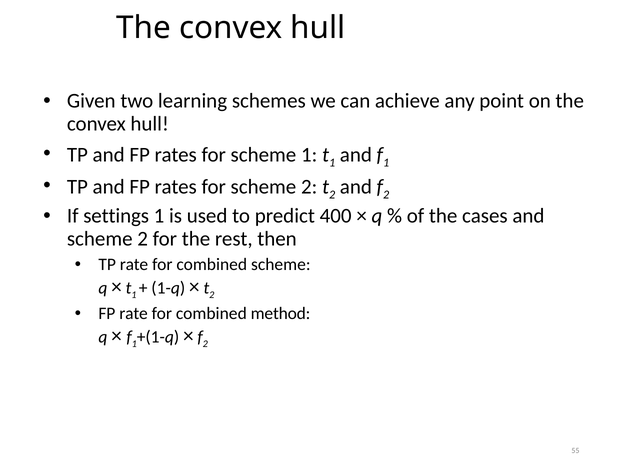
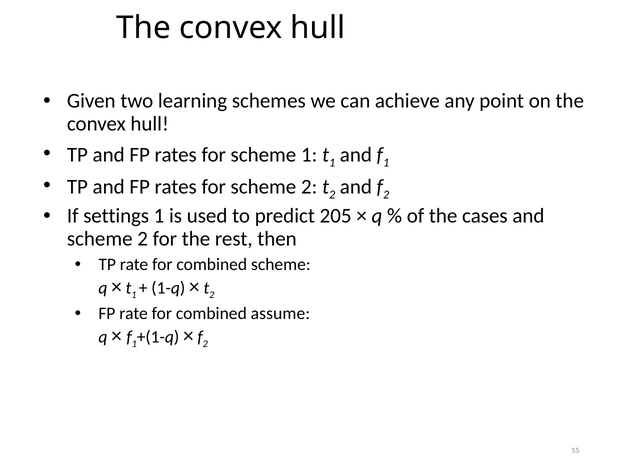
400: 400 -> 205 (336, 216)
method: method -> assume (280, 313)
